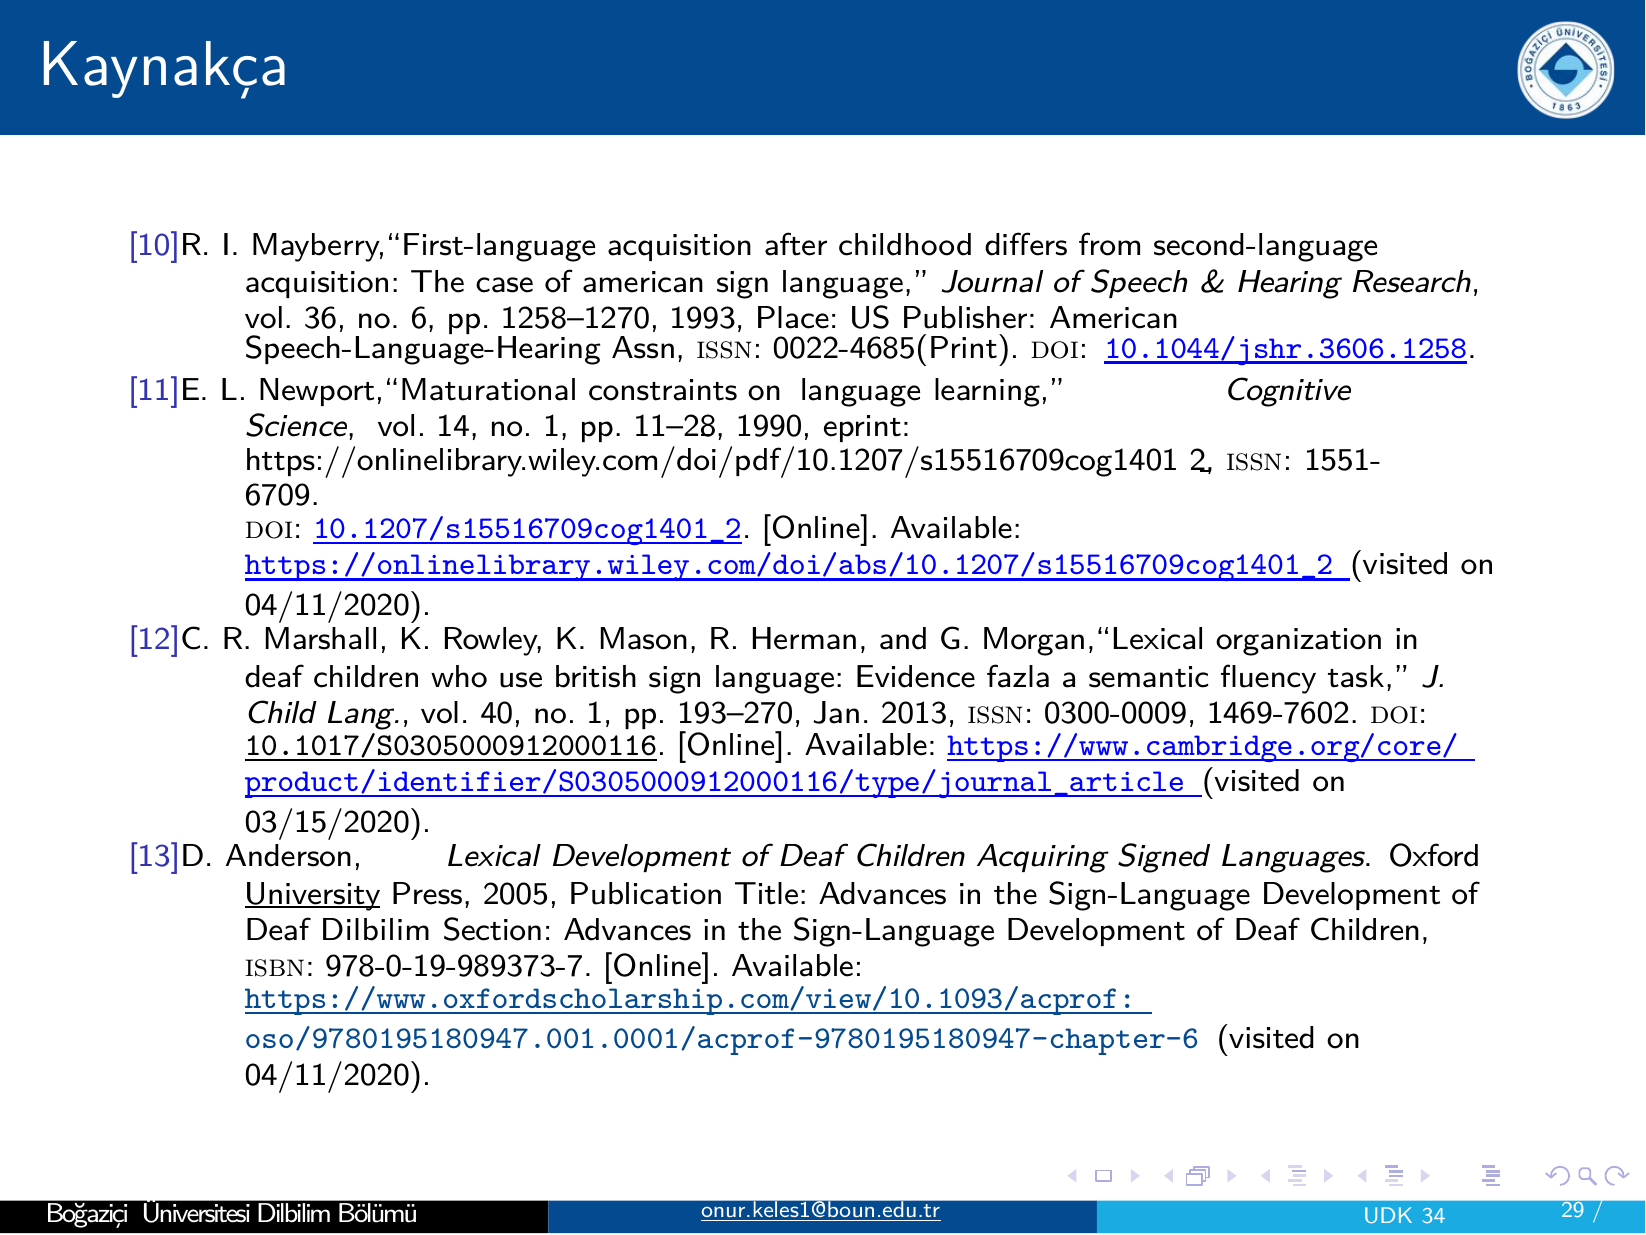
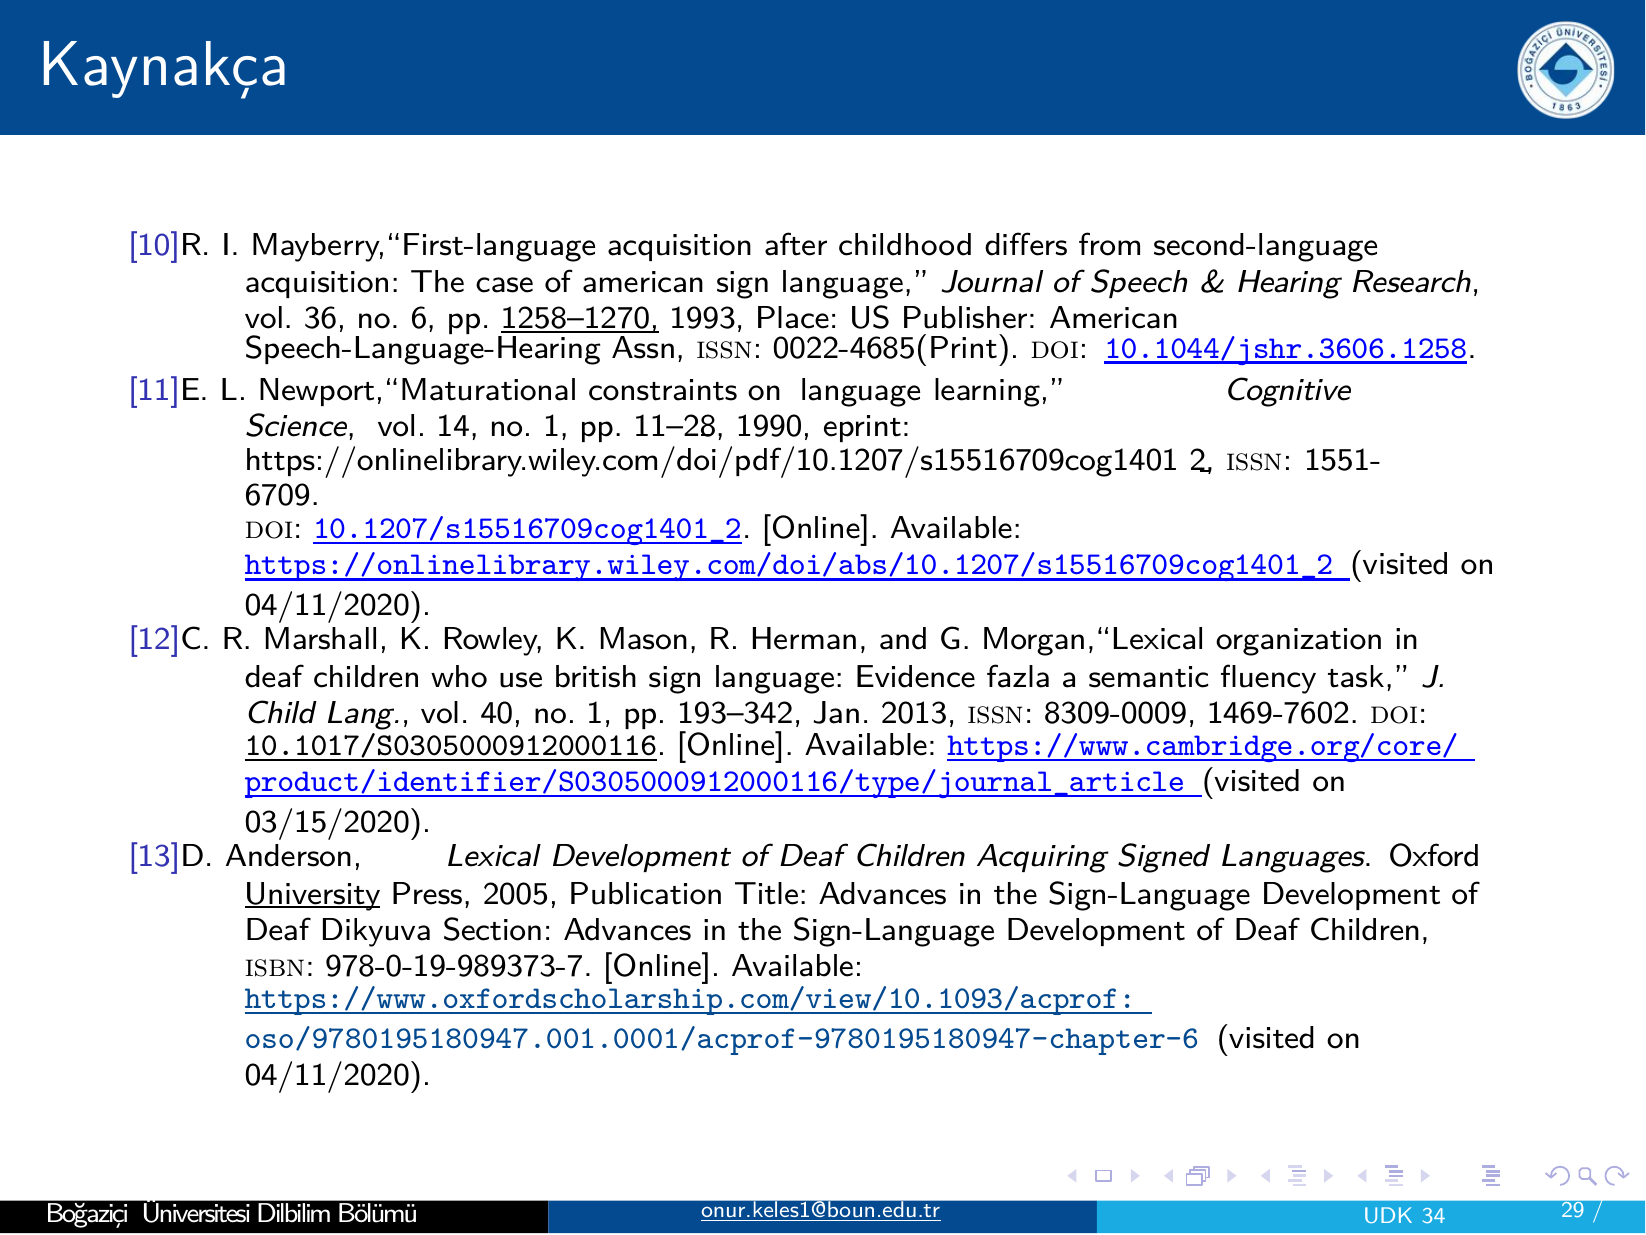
1258–1270 underline: none -> present (580, 318)
193–270: 193–270 -> 193–342 (740, 713)
0300-0009: 0300-0009 -> 8309-0009 (1120, 713)
Deaf Dilbilim: Dilbilim -> Dikyuva (376, 930)
